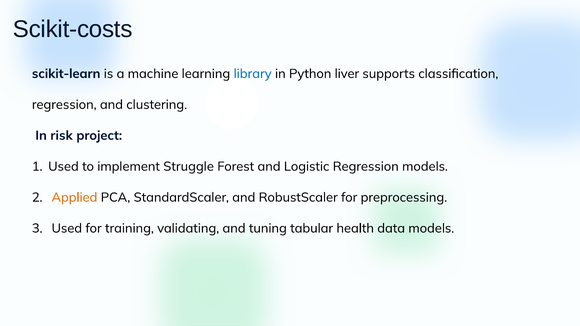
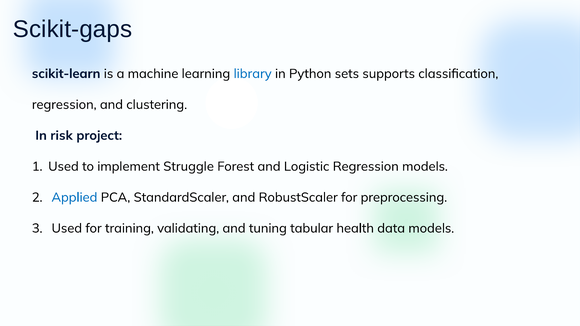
Scikit-costs: Scikit-costs -> Scikit-gaps (73, 29)
liver: liver -> sets (347, 74)
Applied colour: orange -> blue (74, 198)
